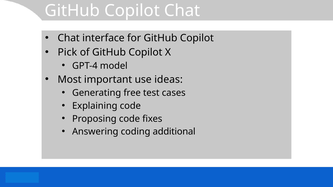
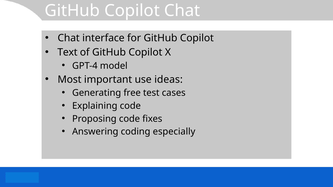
Pick: Pick -> Text (67, 52)
additional: additional -> especially (174, 132)
